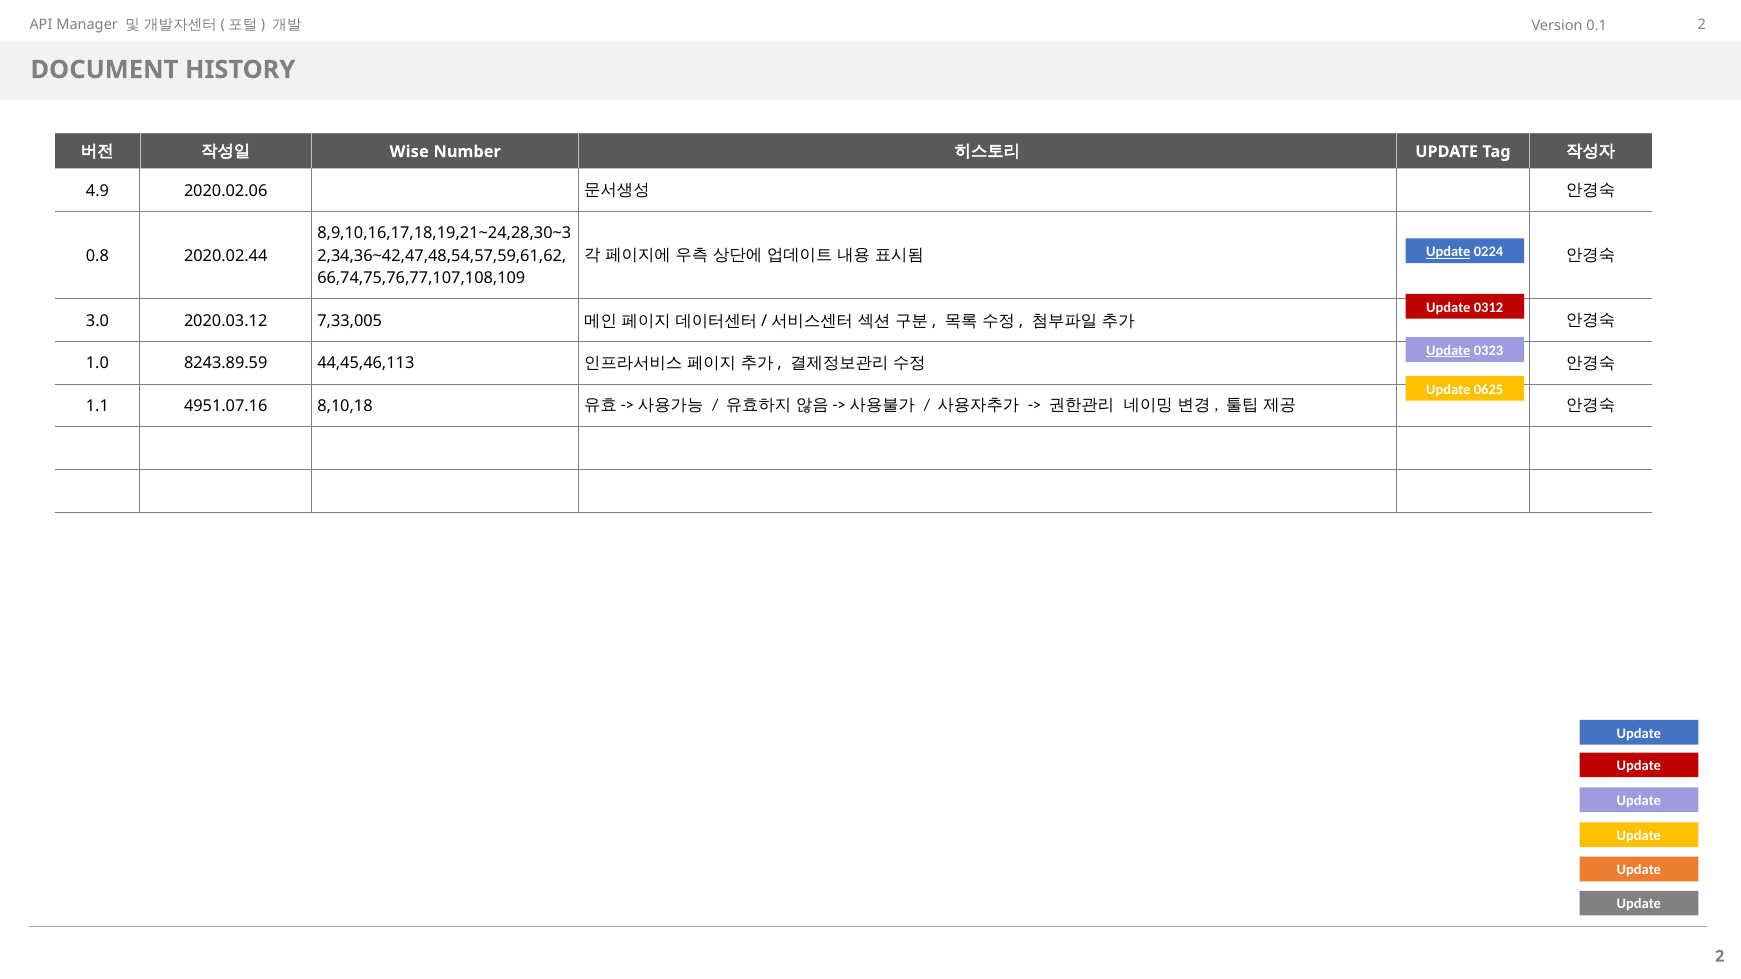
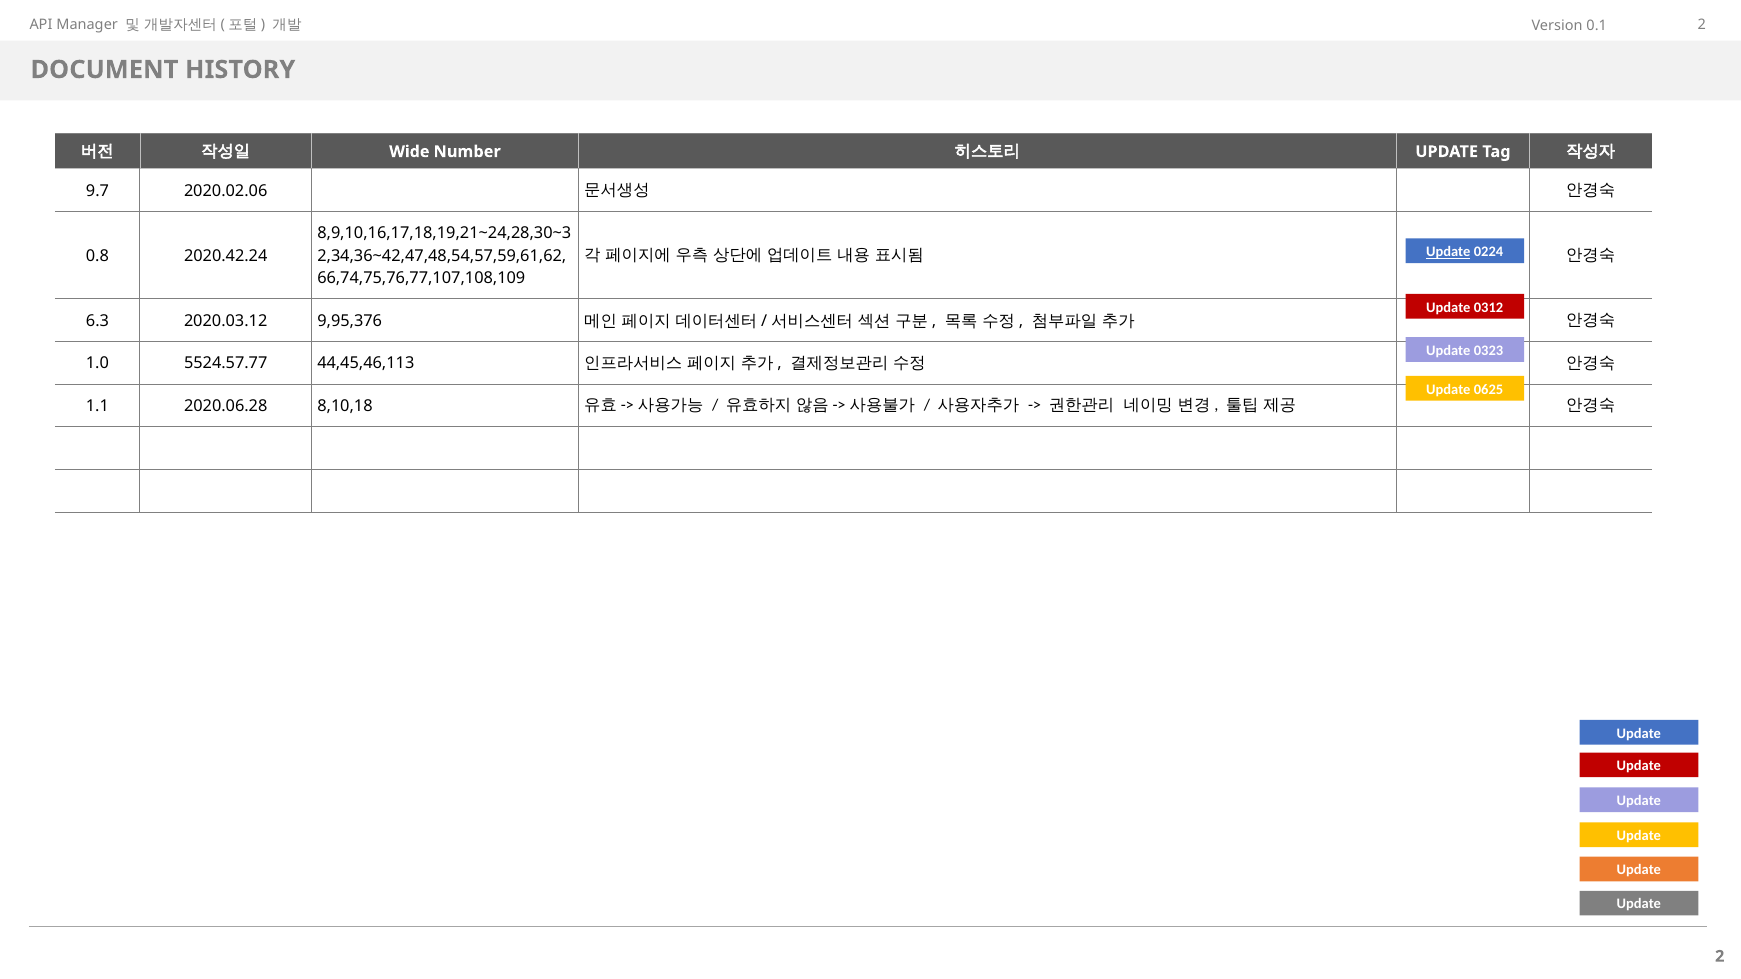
Wise: Wise -> Wide (409, 152)
4.9: 4.9 -> 9.7 (97, 191)
2020.02.44: 2020.02.44 -> 2020.42.24 (226, 256)
3.0: 3.0 -> 6.3 (97, 321)
7,33,005: 7,33,005 -> 9,95,376 (350, 321)
Update underline: present -> none (1448, 351)
8243.89.59: 8243.89.59 -> 5524.57.77 (226, 364)
4951.07.16: 4951.07.16 -> 2020.06.28 (226, 406)
